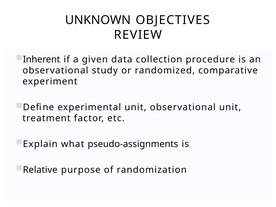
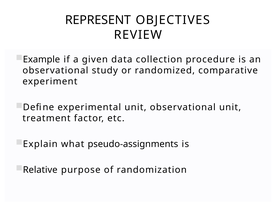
UNKNOWN: UNKNOWN -> REPRESENT (98, 20)
Inherent: Inherent -> Example (41, 59)
